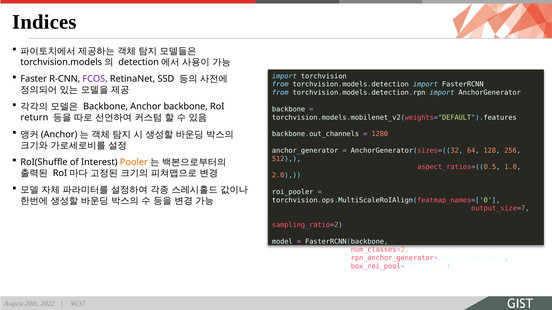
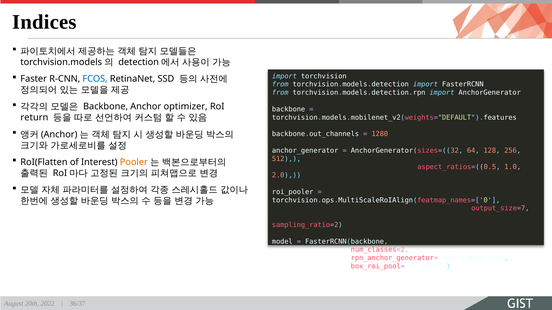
FCOS colour: purple -> blue (95, 79)
Anchor backbone: backbone -> optimizer (186, 107)
RoI(Shuffle: RoI(Shuffle -> RoI(Flatten (44, 162)
